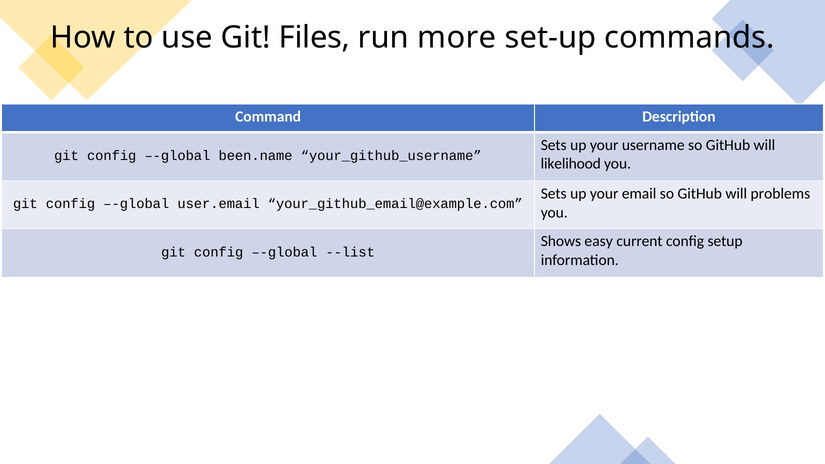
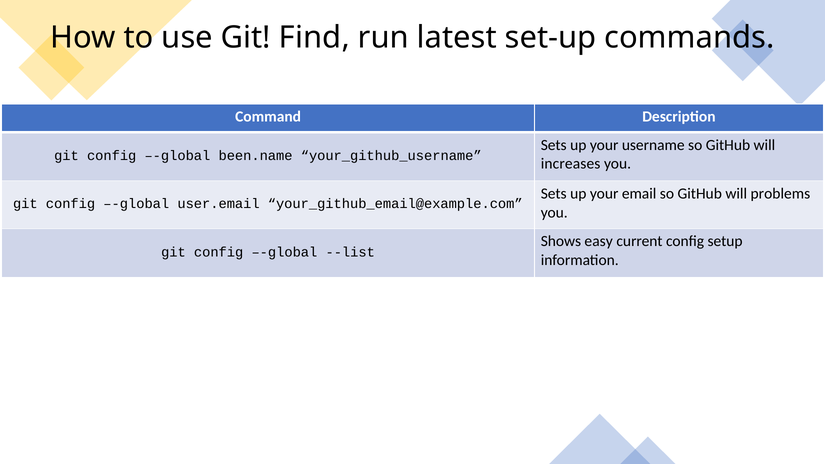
Files: Files -> Find (314, 38)
more: more -> latest (457, 38)
likelihood: likelihood -> increases (571, 164)
